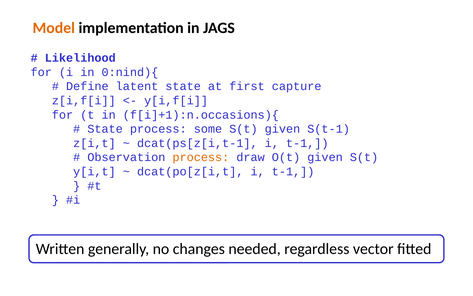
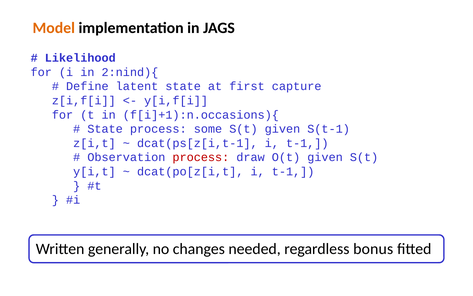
0:nind){: 0:nind){ -> 2:nind){ (130, 72)
process colour: orange -> red (201, 157)
vector: vector -> bonus (373, 249)
